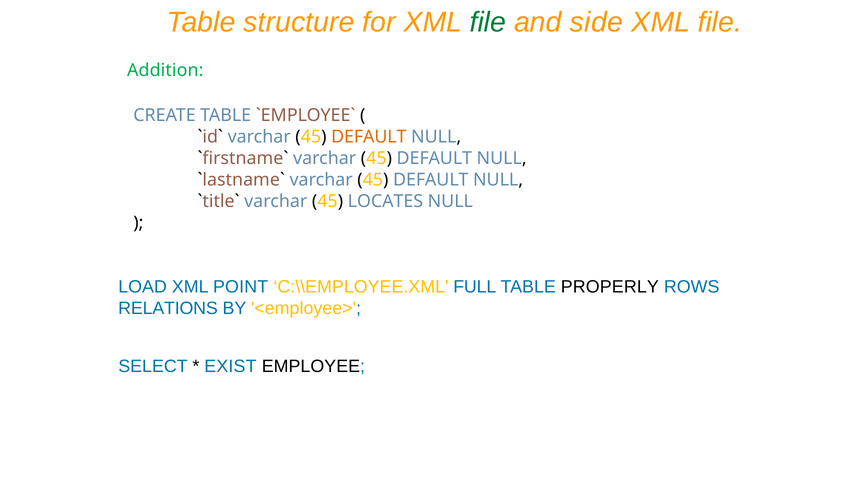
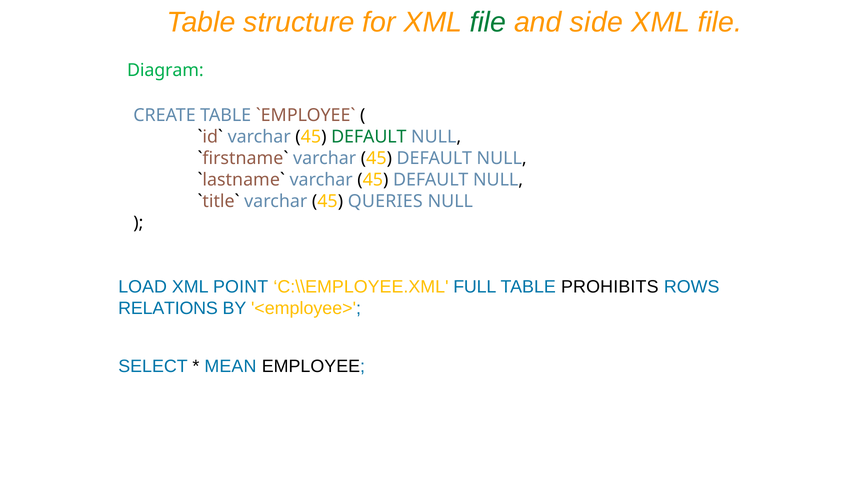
Addition: Addition -> Diagram (165, 70)
DEFAULT colour: orange -> green (369, 137)
LOCATES: LOCATES -> QUERIES (385, 201)
PROPERLY: PROPERLY -> PROHIBITS (610, 286)
EXIST: EXIST -> MEAN (230, 366)
